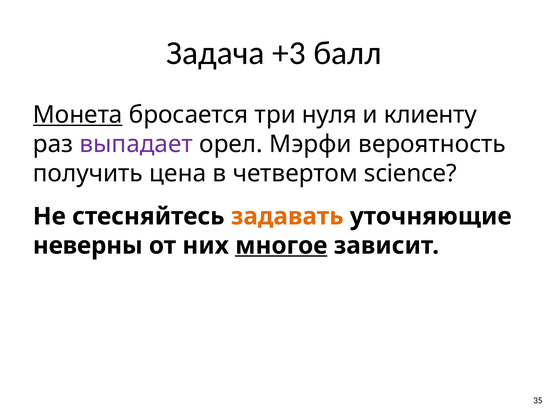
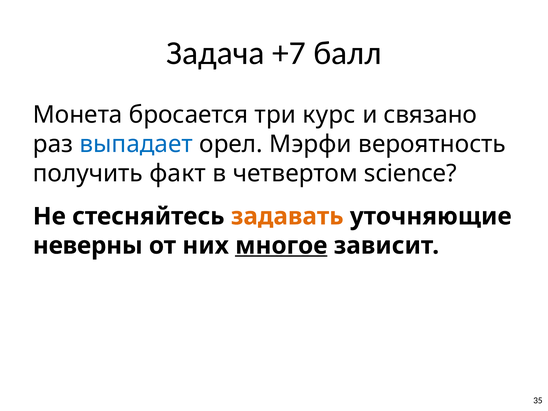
+3: +3 -> +7 (289, 53)
Монета underline: present -> none (78, 115)
нуля: нуля -> курс (329, 115)
клиенту: клиенту -> связано (430, 115)
выпадает colour: purple -> blue (136, 144)
цена: цена -> факт (178, 173)
